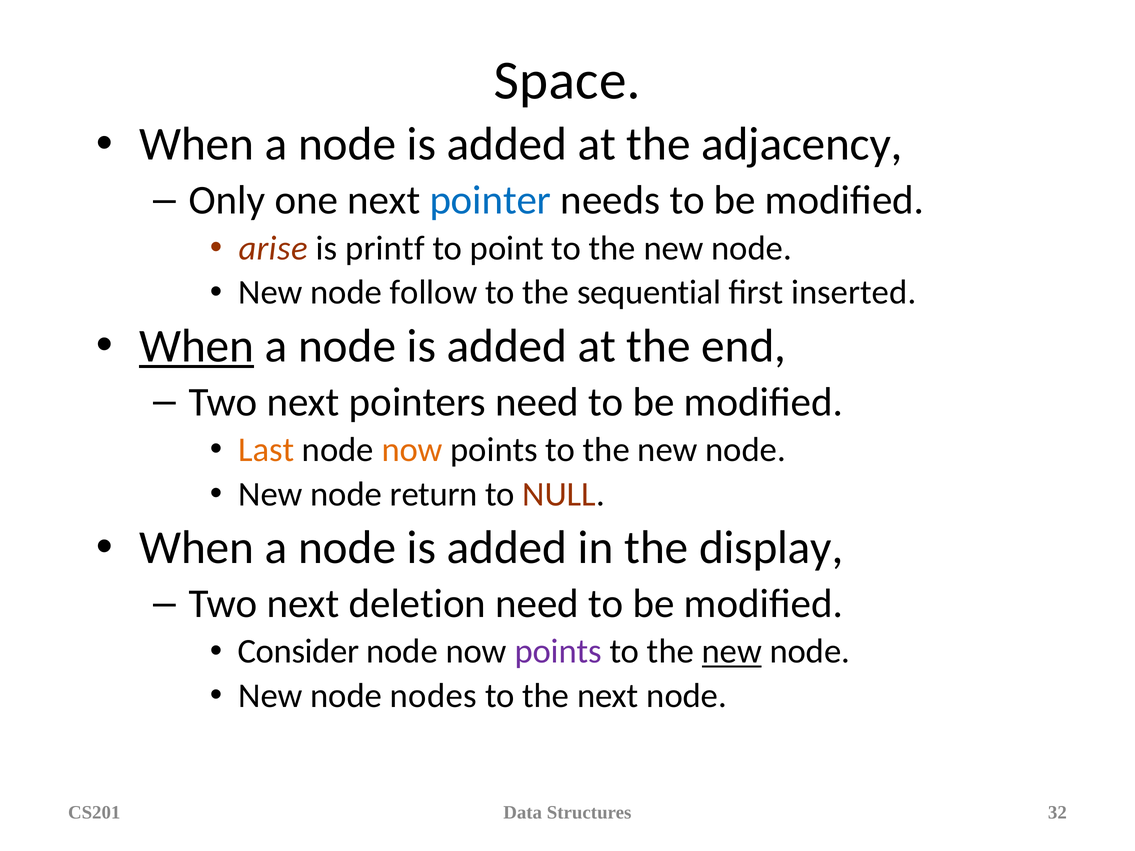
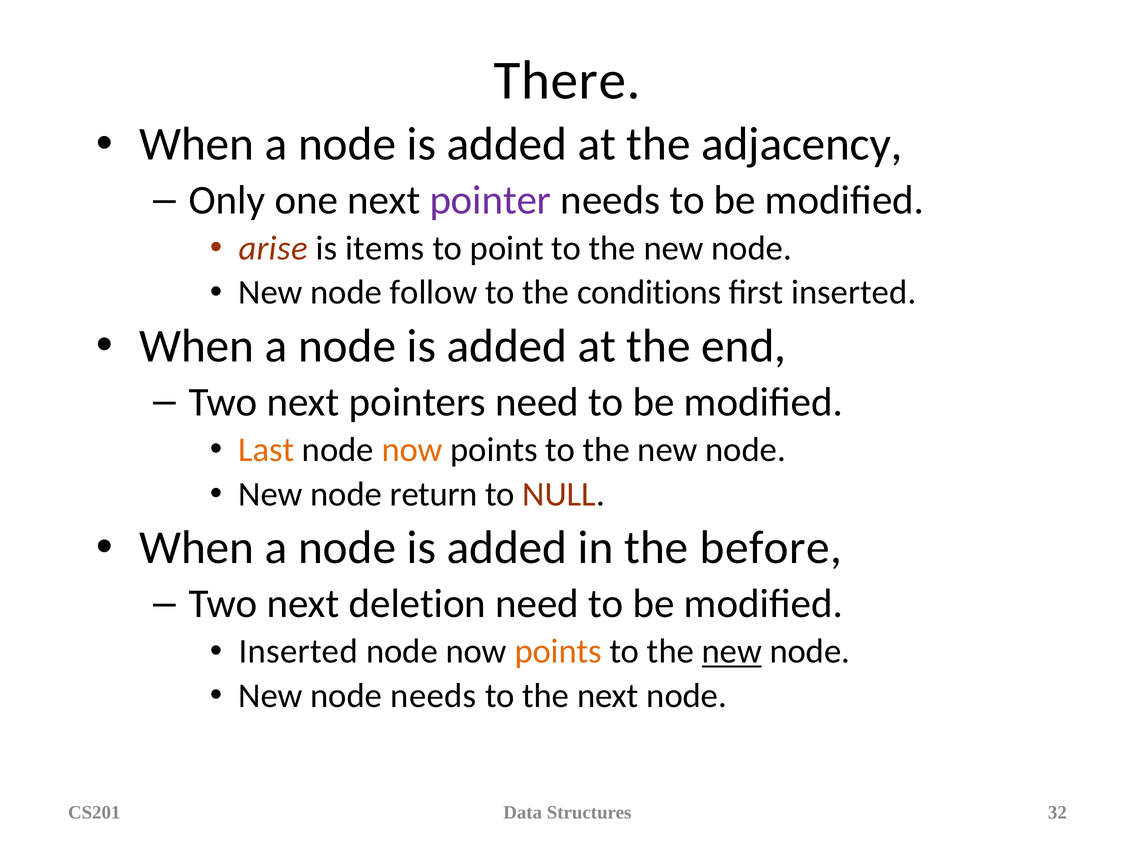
Space: Space -> There (567, 80)
pointer colour: blue -> purple (490, 200)
printf: printf -> items (385, 248)
sequential: sequential -> conditions (649, 293)
When underline: present -> none (197, 346)
display: display -> before (771, 548)
Consider: Consider -> Inserted (298, 652)
points colour: purple -> orange (558, 652)
node nodes: nodes -> needs (433, 696)
